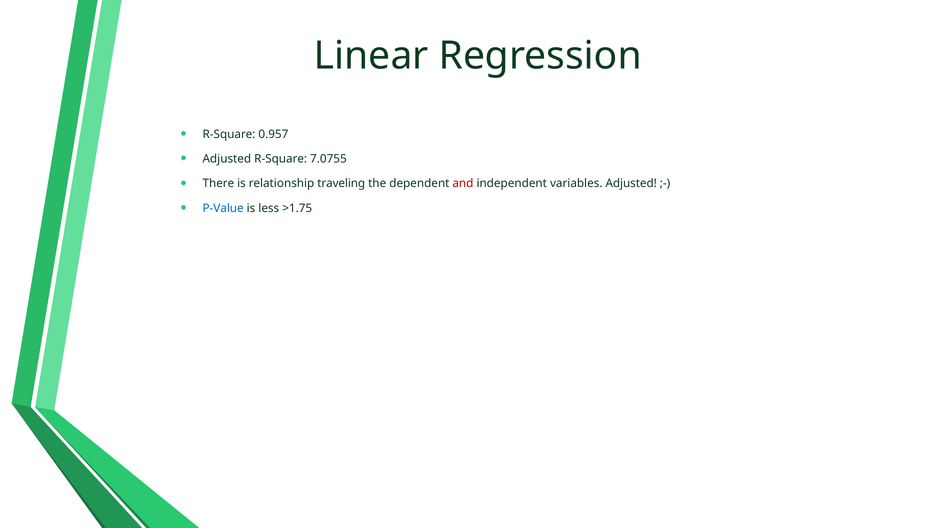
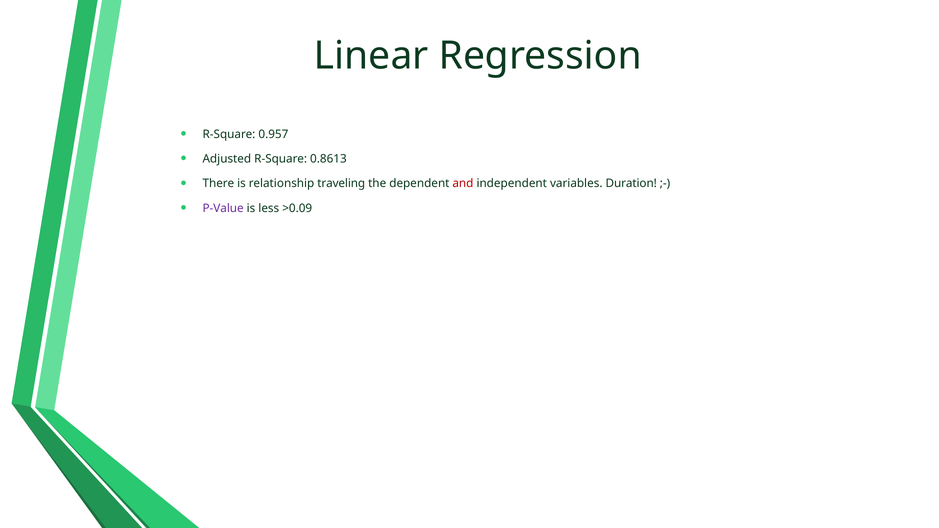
7.0755: 7.0755 -> 0.8613 (328, 159)
variables Adjusted: Adjusted -> Duration (631, 184)
P-Value colour: blue -> purple (223, 208)
>1.75: >1.75 -> >0.09 (297, 208)
